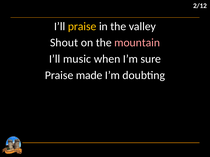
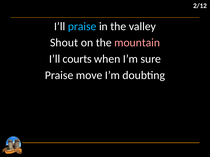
praise colour: yellow -> light blue (82, 26)
music: music -> courts (77, 59)
made: made -> move (89, 75)
